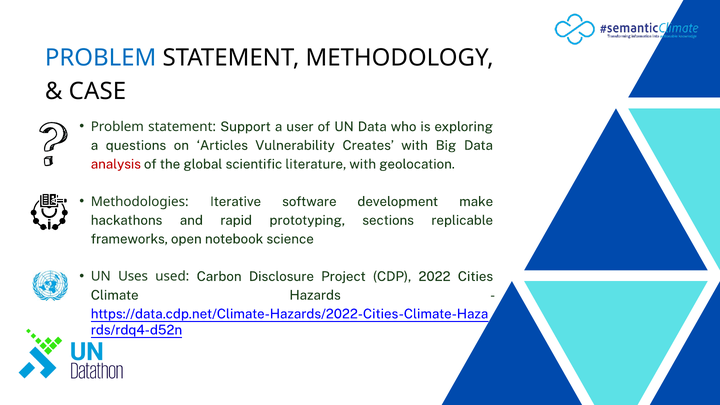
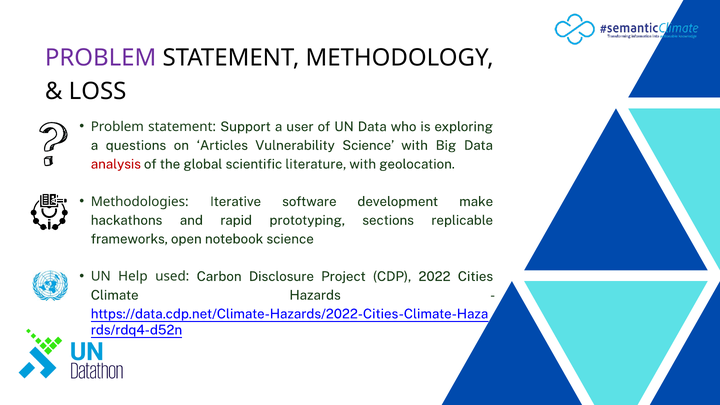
PROBLEM colour: blue -> purple (101, 58)
CASE: CASE -> LOSS (98, 91)
Vulnerability Creates: Creates -> Science (368, 145)
Uses: Uses -> Help (133, 277)
